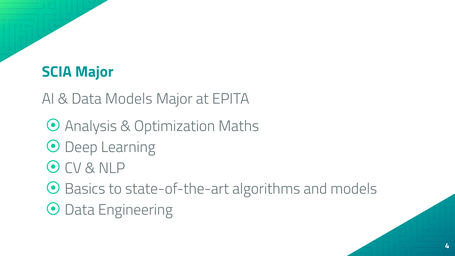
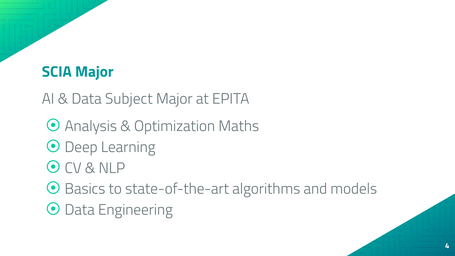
Data Models: Models -> Subject (129, 99)
